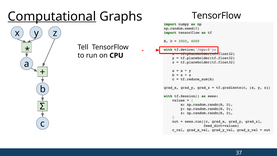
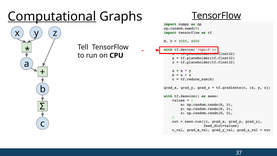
TensorFlow underline: none -> present (216, 16)
